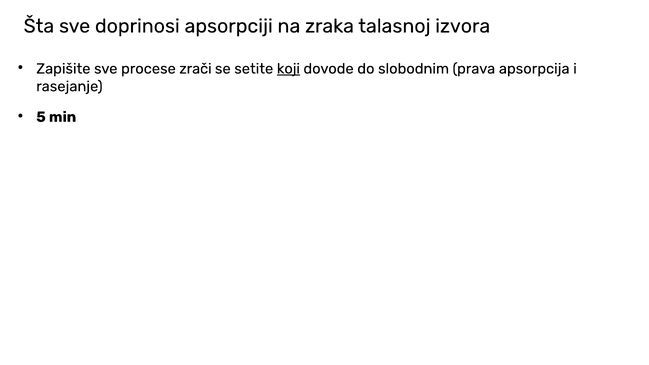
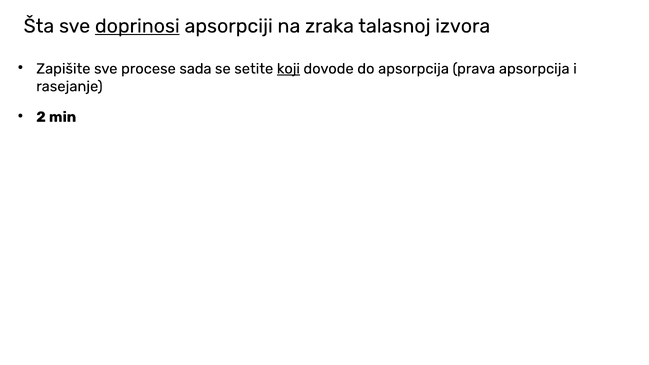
doprinosi underline: none -> present (137, 26)
zrači: zrači -> sada (195, 69)
do slobodnim: slobodnim -> apsorpcija (414, 69)
5: 5 -> 2 (41, 117)
